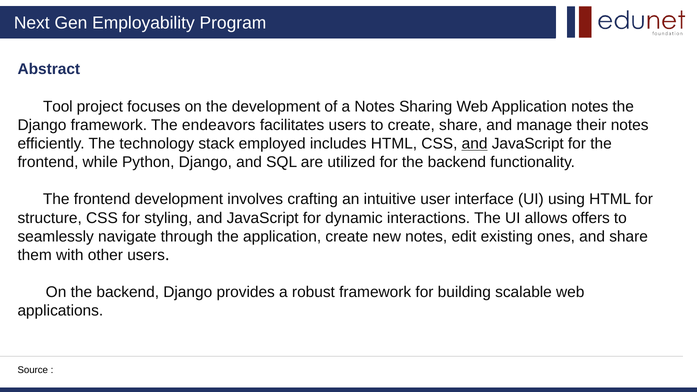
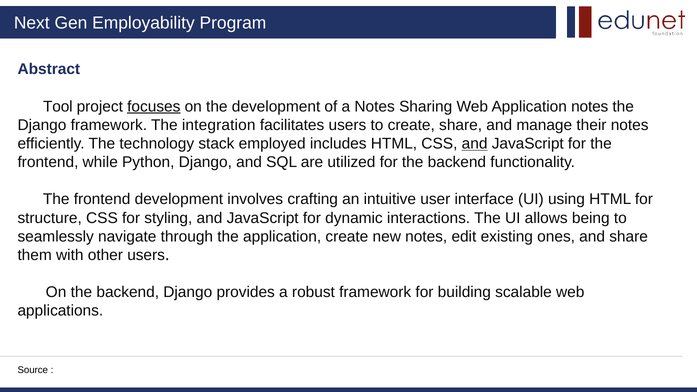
focuses underline: none -> present (154, 106)
endeavors: endeavors -> integration (219, 125)
offers: offers -> being (591, 218)
